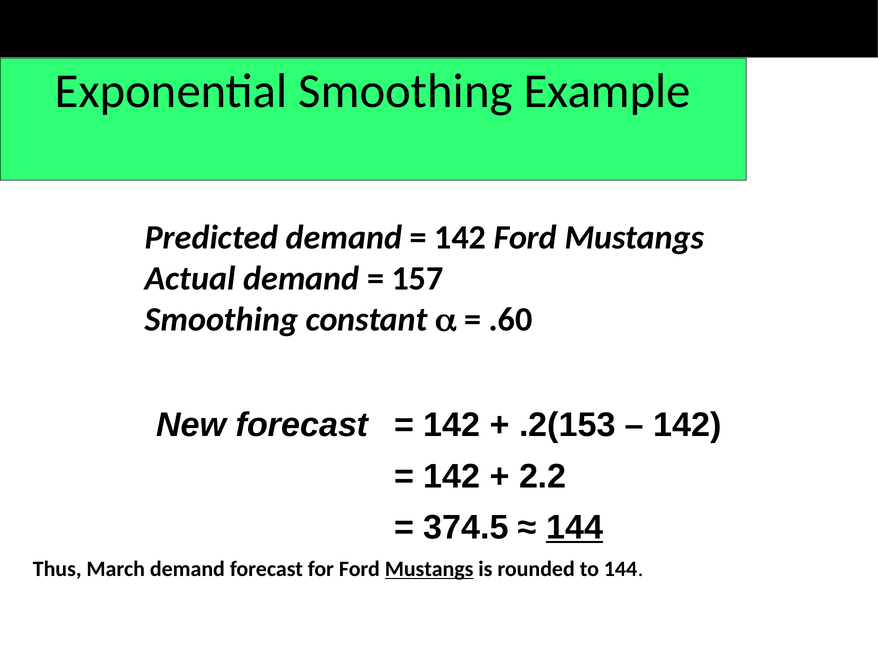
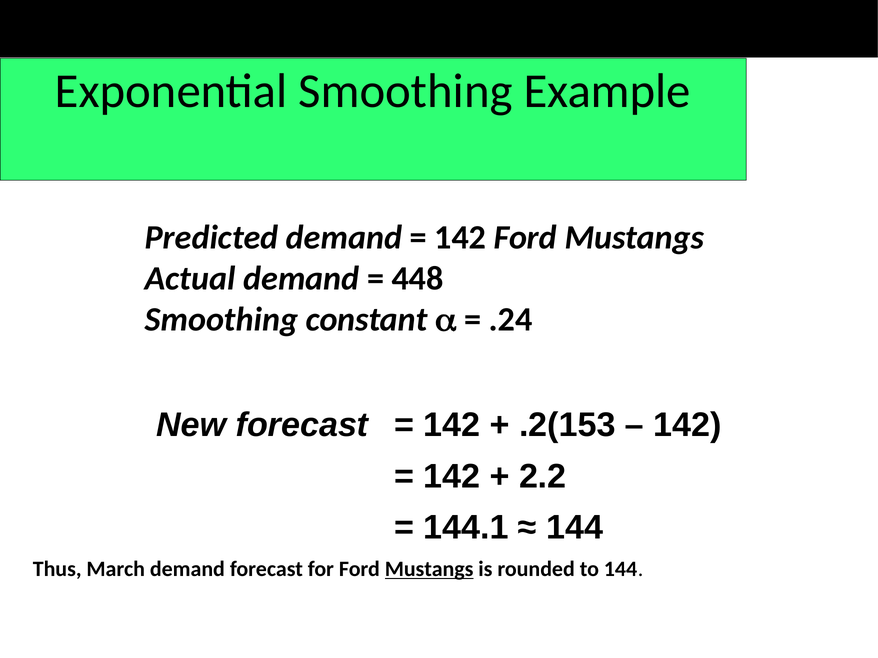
157: 157 -> 448 (418, 279)
.60: .60 -> .24 (511, 320)
374.5: 374.5 -> 144.1 (466, 528)
144 underline: present -> none (575, 528)
